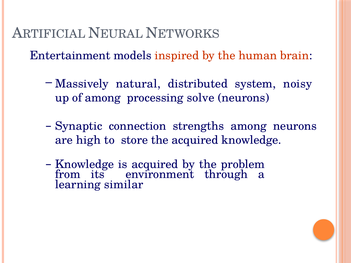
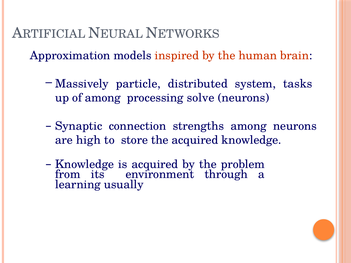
Entertainment: Entertainment -> Approximation (70, 56)
natural: natural -> particle (138, 84)
noisy: noisy -> tasks (298, 84)
similar: similar -> usually (124, 185)
